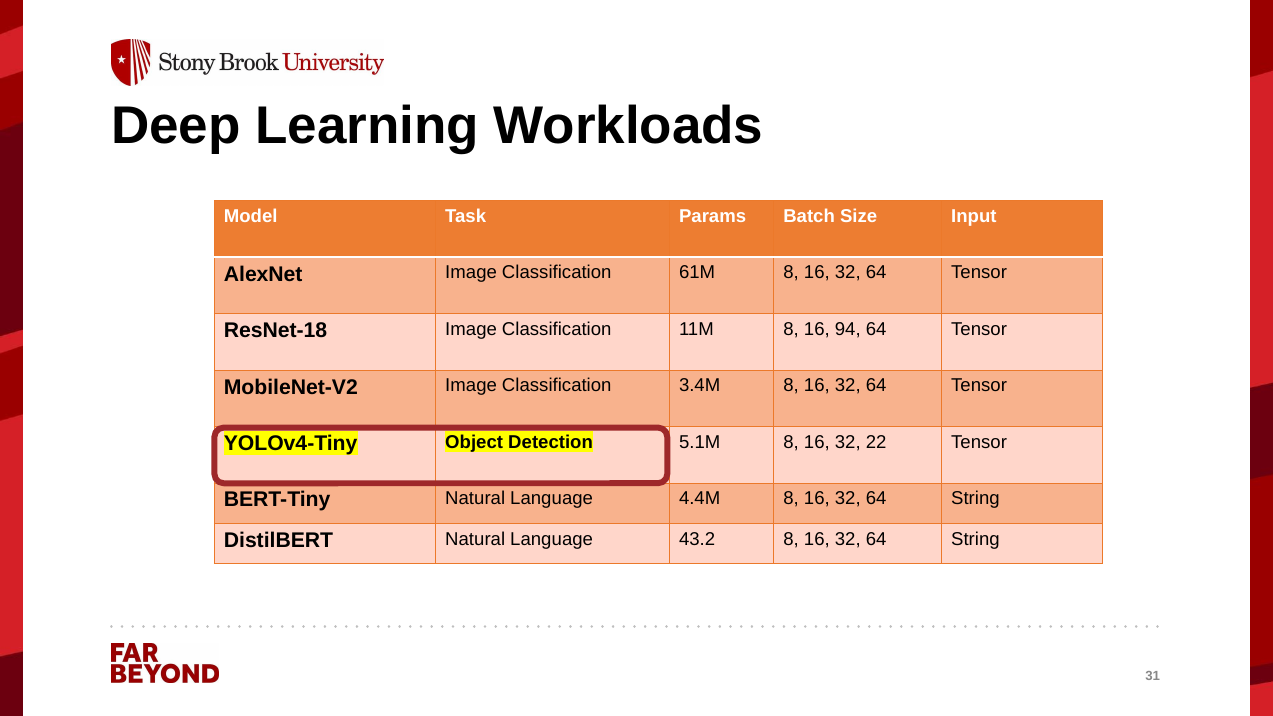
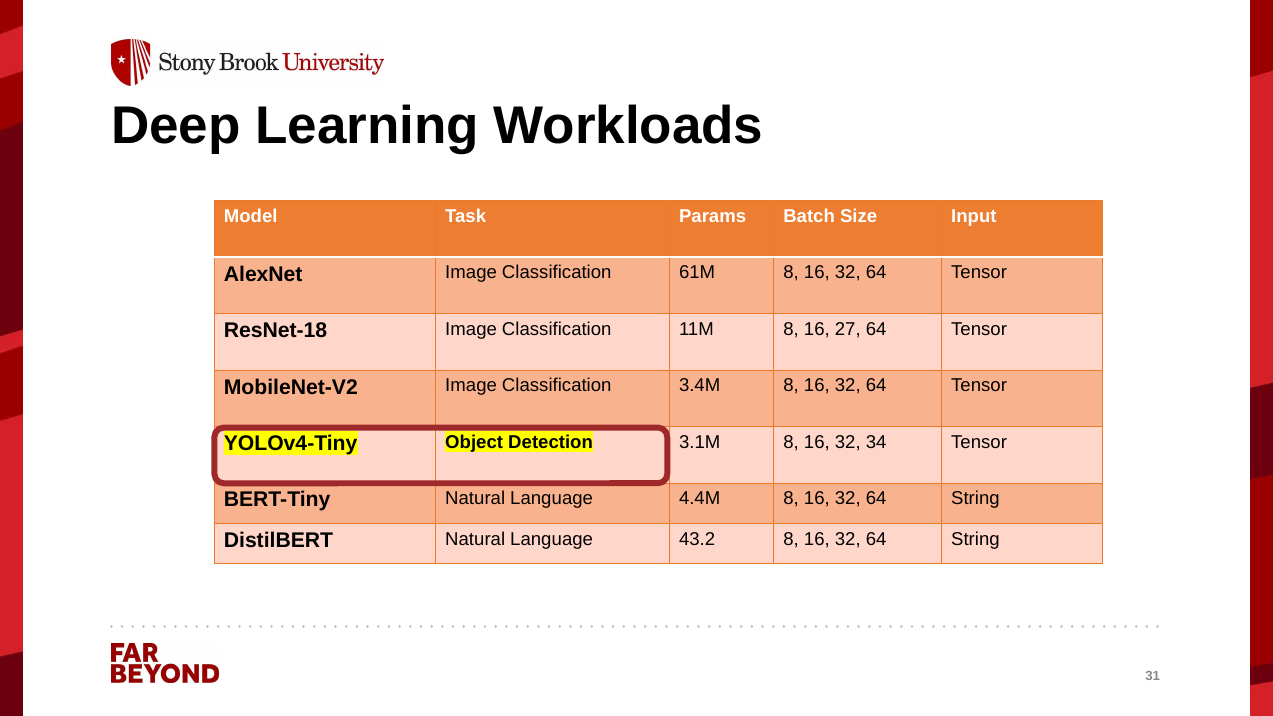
94: 94 -> 27 (848, 329)
5.1M: 5.1M -> 3.1M (700, 442)
22: 22 -> 34 (876, 442)
